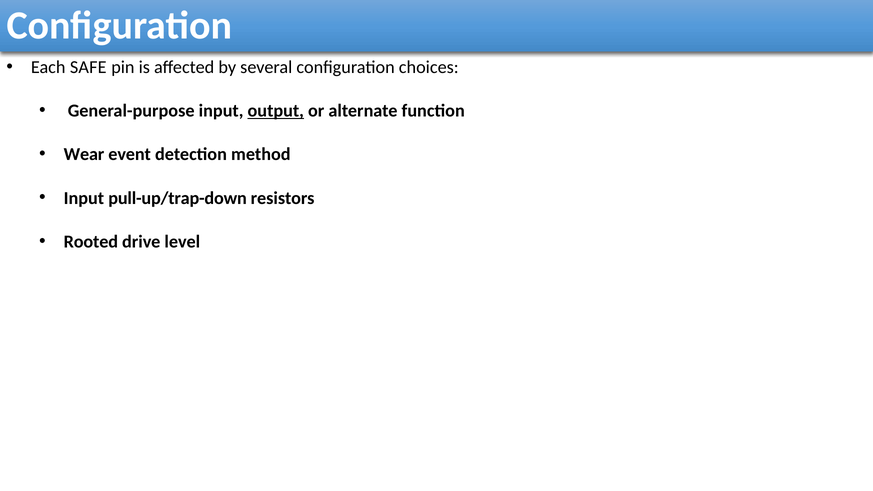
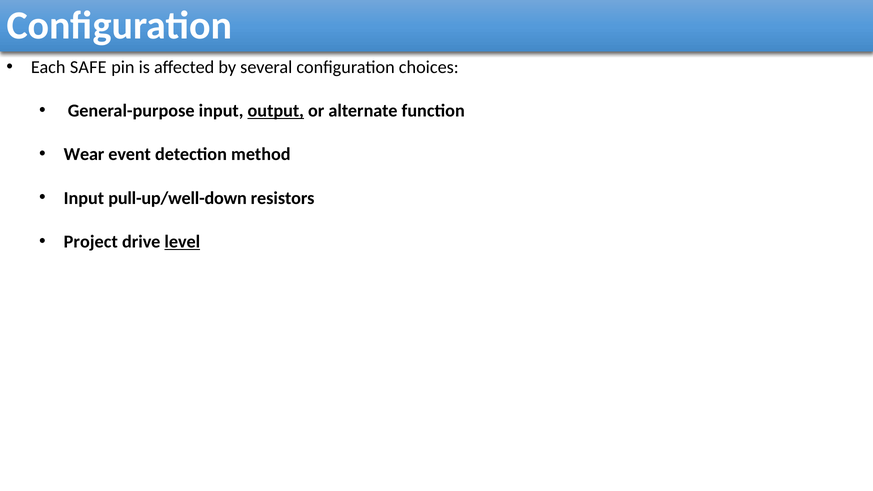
pull-up/trap-down: pull-up/trap-down -> pull-up/well-down (178, 198)
Rooted: Rooted -> Project (91, 242)
level underline: none -> present (182, 242)
